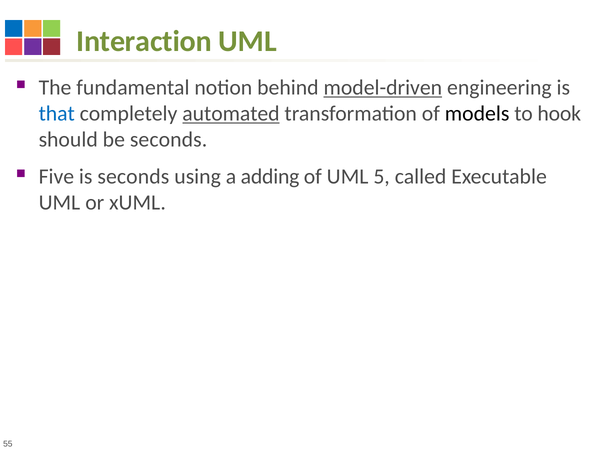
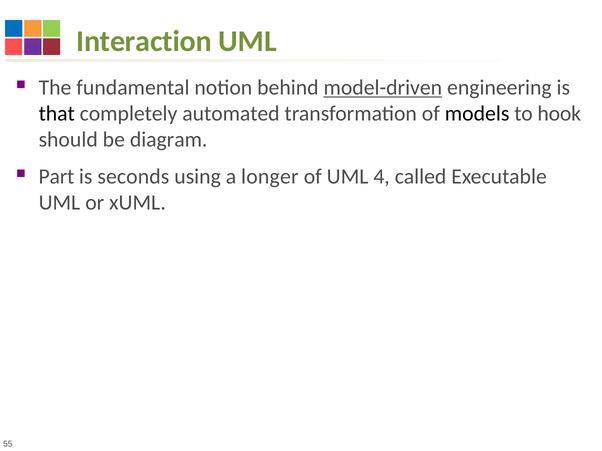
that colour: blue -> black (57, 114)
automated underline: present -> none (231, 114)
be seconds: seconds -> diagram (169, 140)
Five: Five -> Part (56, 177)
adding: adding -> longer (270, 177)
5: 5 -> 4 (382, 177)
